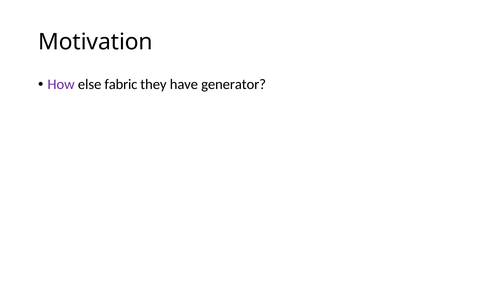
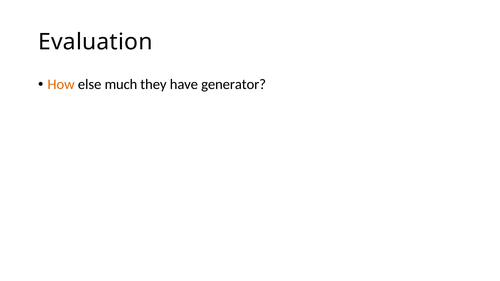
Motivation: Motivation -> Evaluation (95, 42)
How colour: purple -> orange (61, 85)
fabric: fabric -> much (121, 85)
